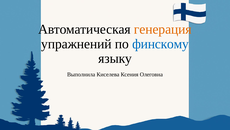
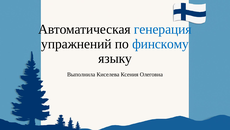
генерация colour: orange -> blue (163, 29)
